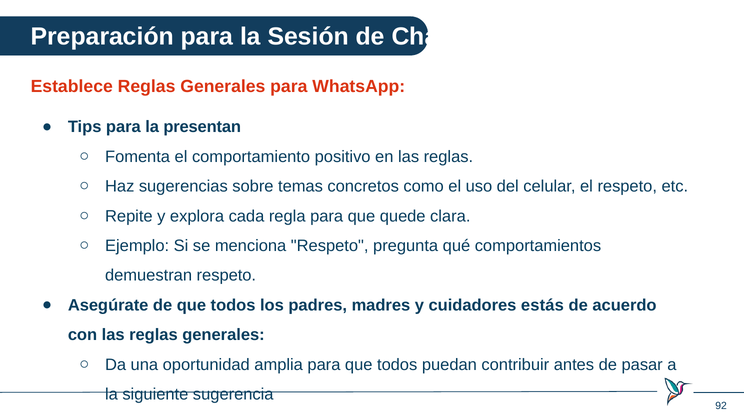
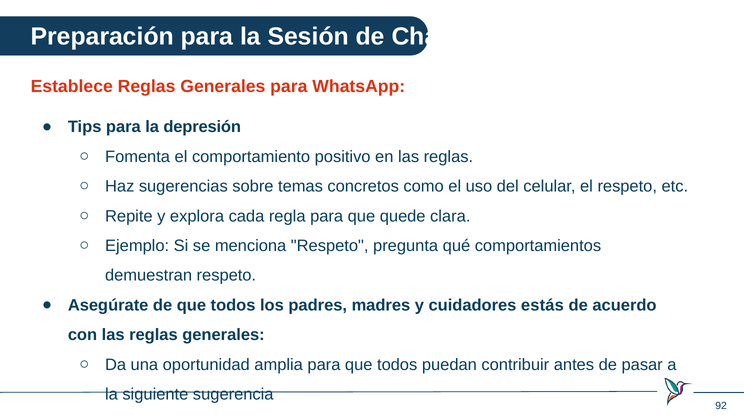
presentan: presentan -> depresión (202, 127)
